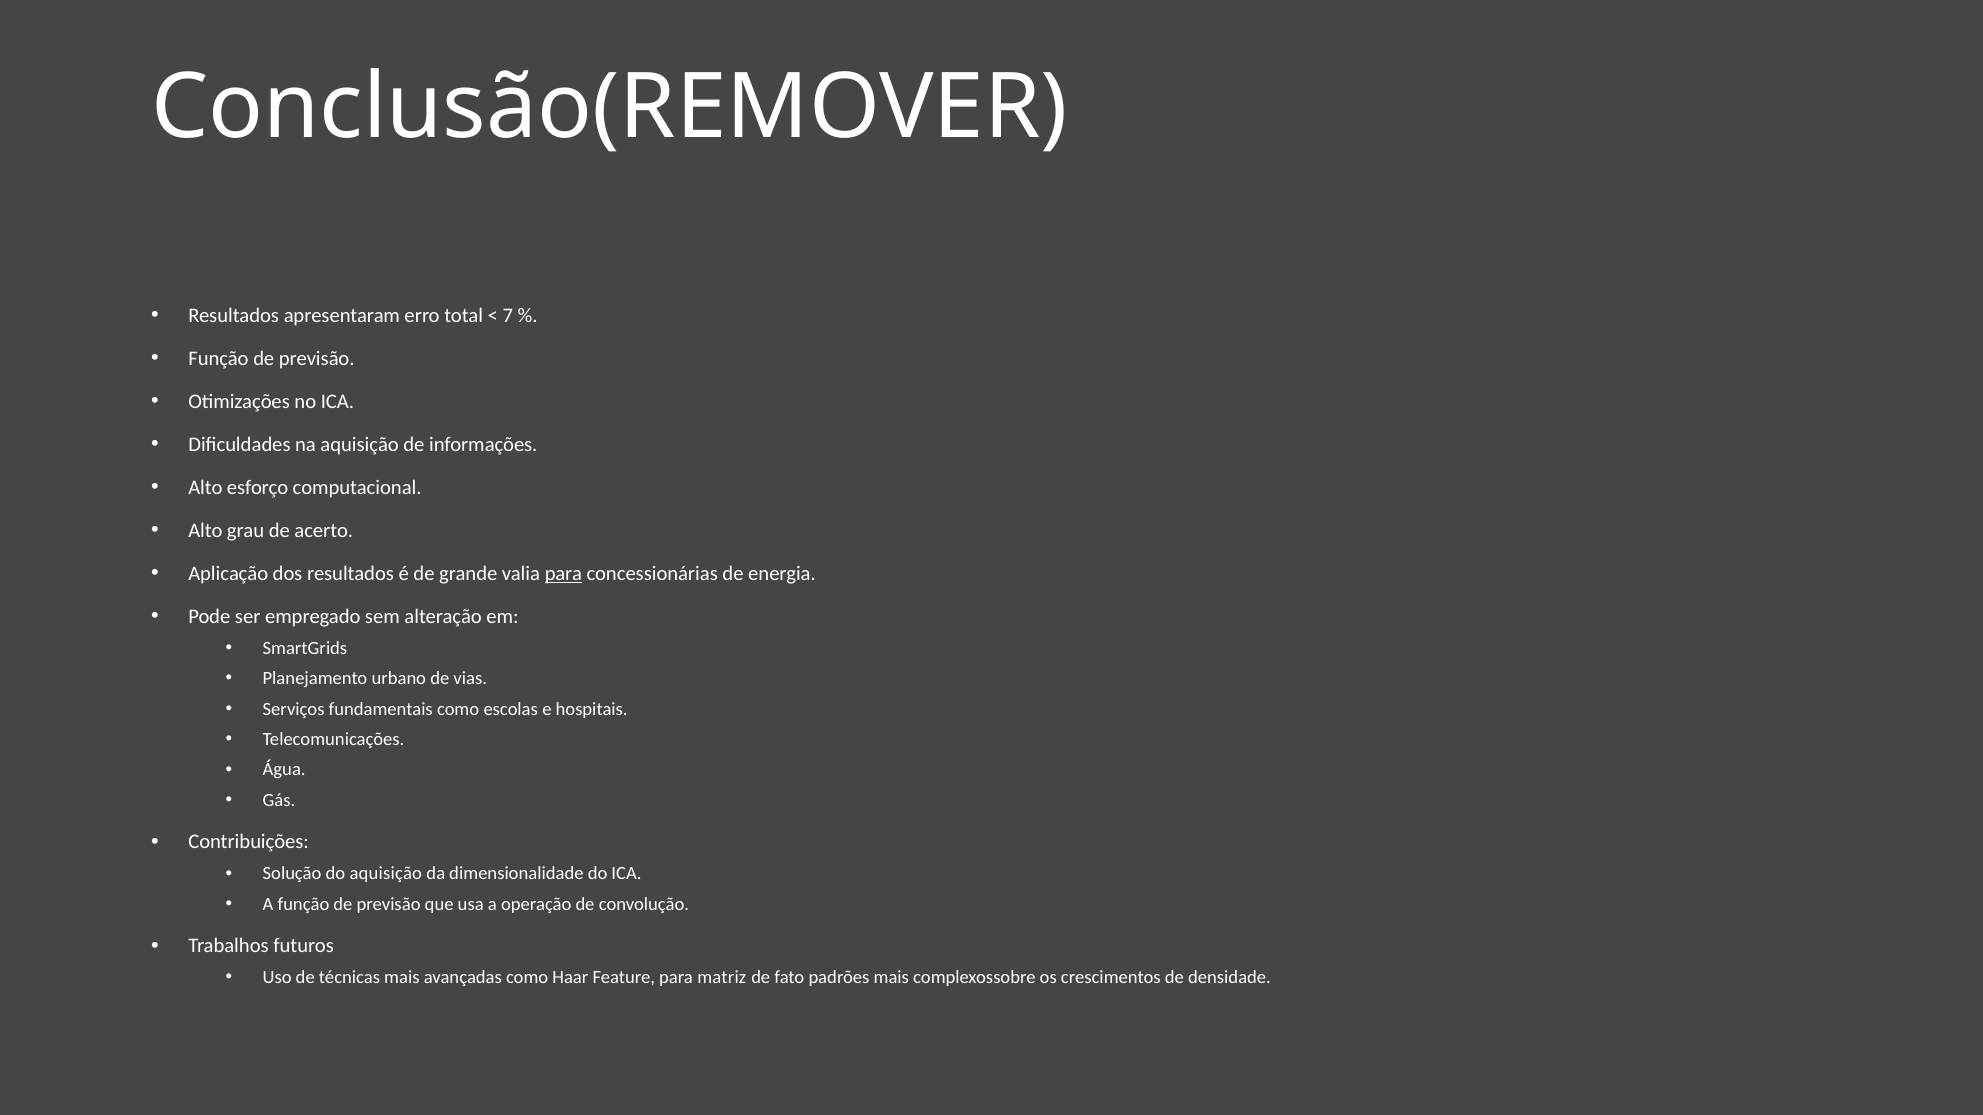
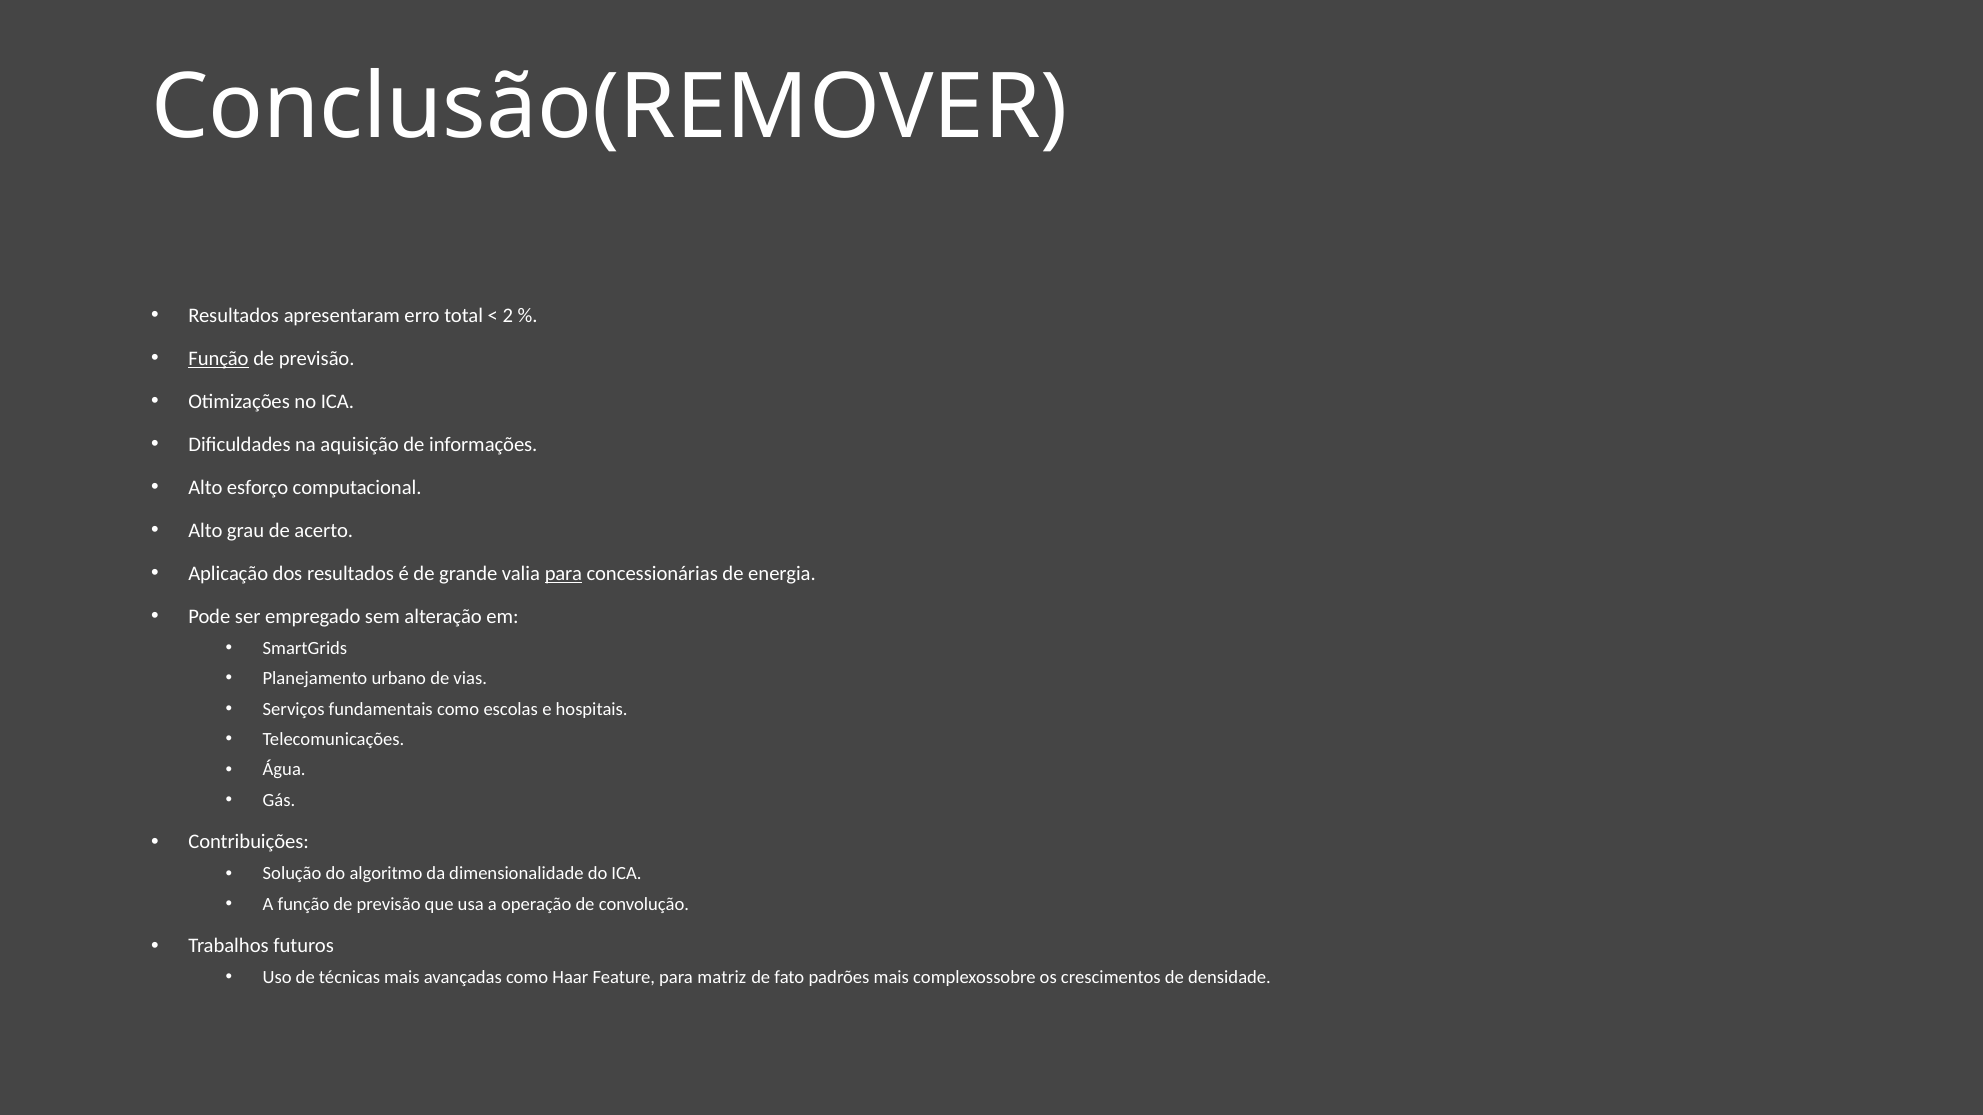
7: 7 -> 2 (508, 315)
Função underline: none -> present (219, 358)
do aquisição: aquisição -> algoritmo (386, 874)
